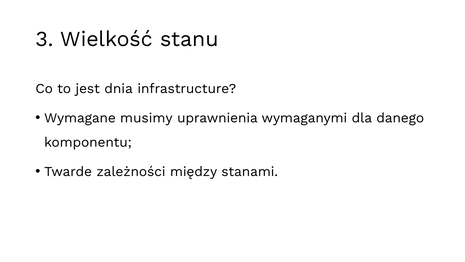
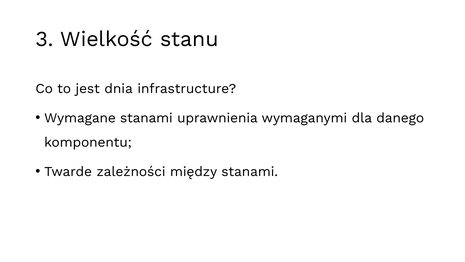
Wymagane musimy: musimy -> stanami (146, 118)
